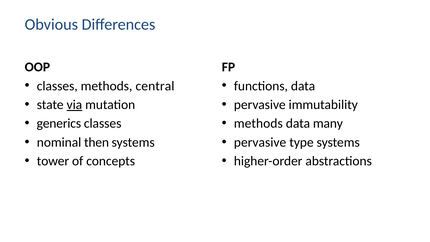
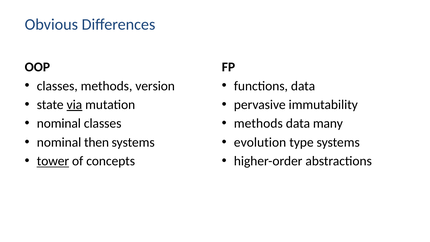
central: central -> version (155, 86)
generics: generics -> nominal (59, 123)
pervasive: pervasive -> evolution (260, 142)
tower underline: none -> present (53, 161)
